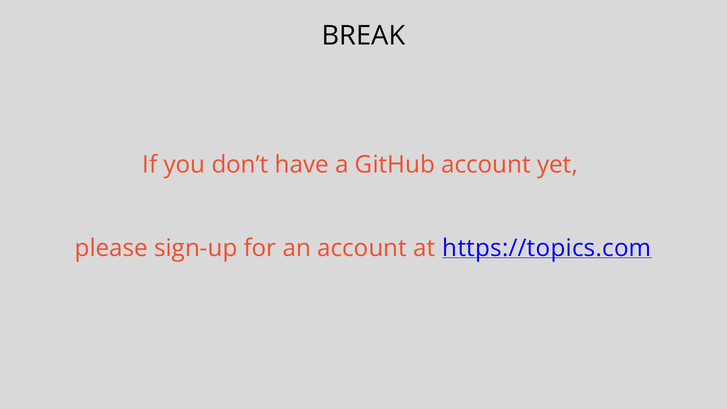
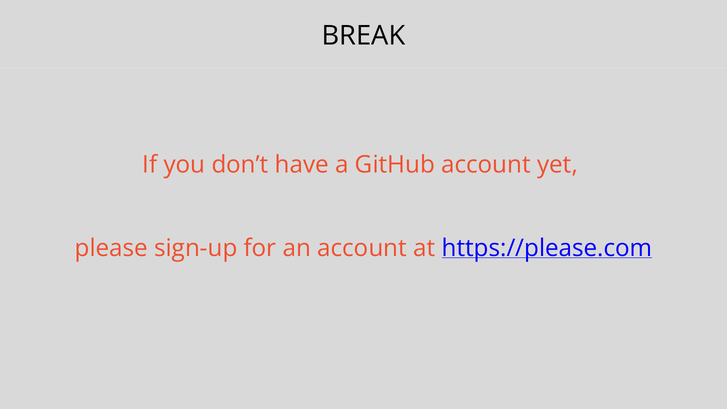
https://topics.com: https://topics.com -> https://please.com (547, 248)
